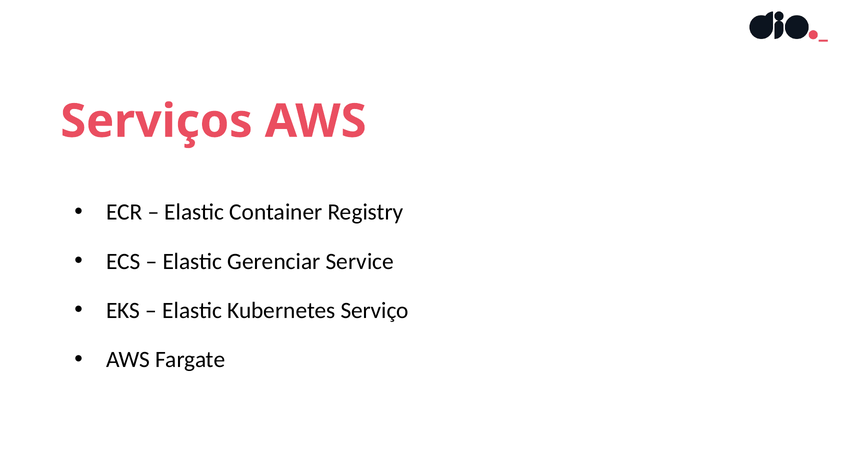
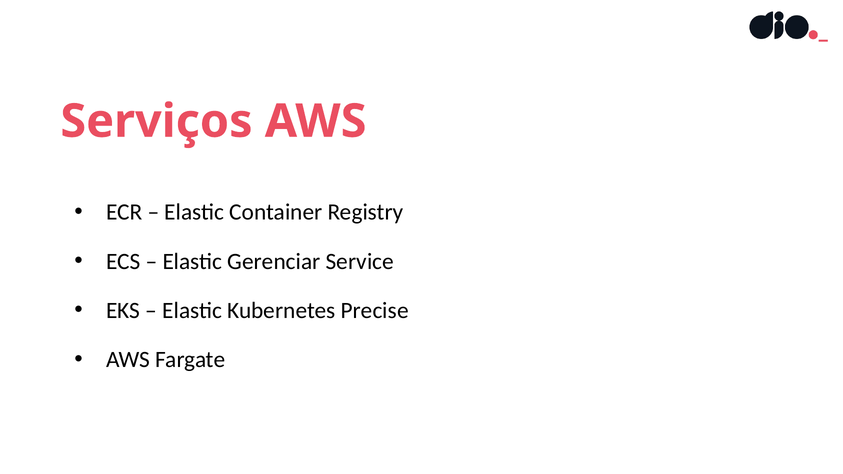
Serviço: Serviço -> Precise (375, 311)
